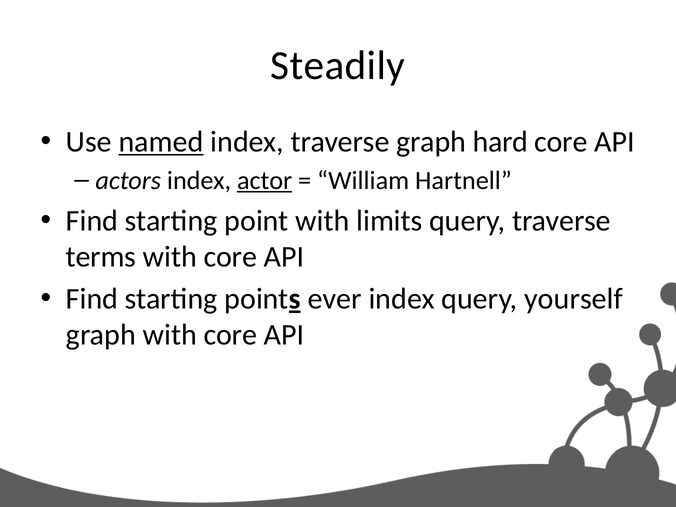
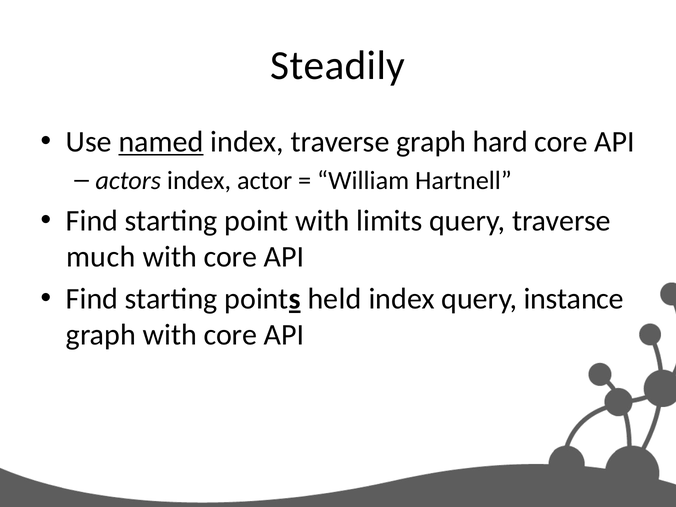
actor underline: present -> none (265, 181)
terms: terms -> much (101, 257)
ever: ever -> held (334, 299)
yourself: yourself -> instance (574, 299)
